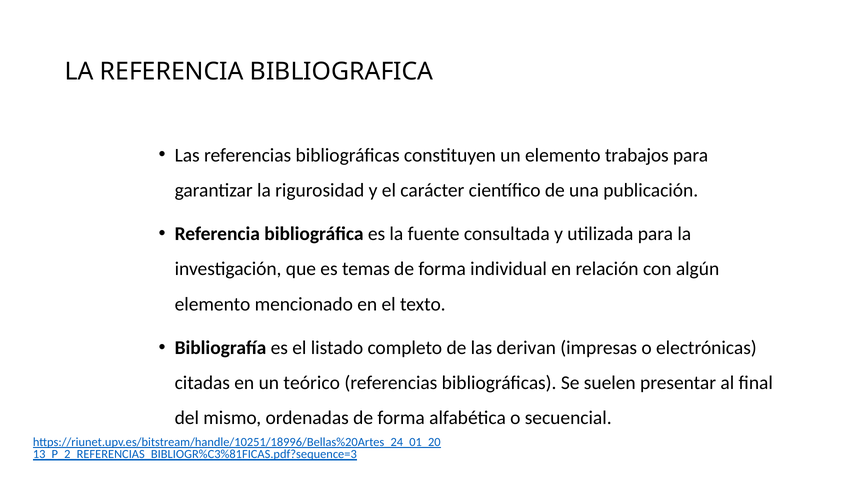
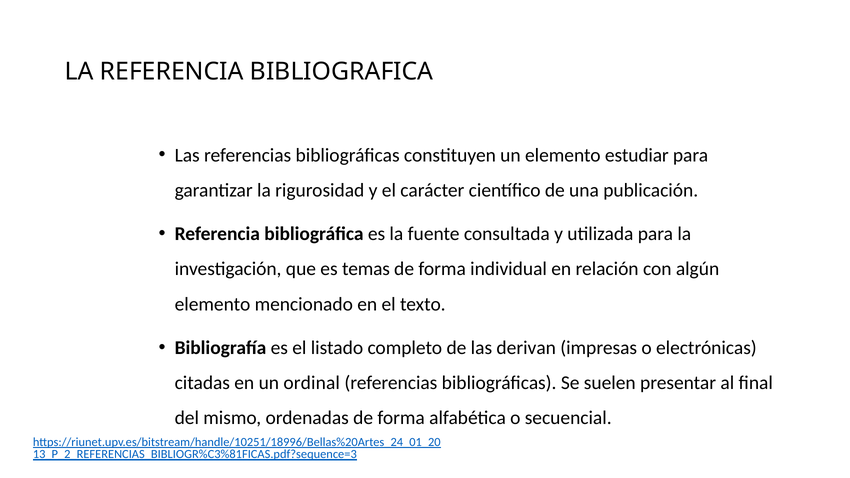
trabajos: trabajos -> estudiar (637, 155)
teórico: teórico -> ordinal (312, 383)
